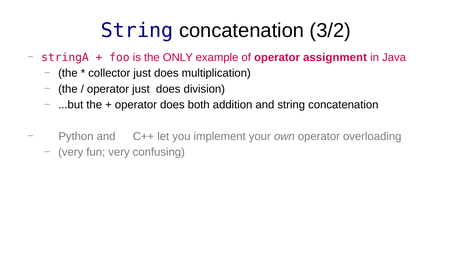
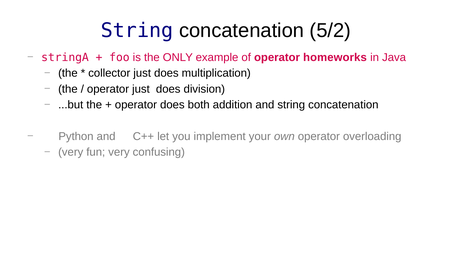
3/2: 3/2 -> 5/2 (330, 30)
assignment: assignment -> homeworks (335, 57)
